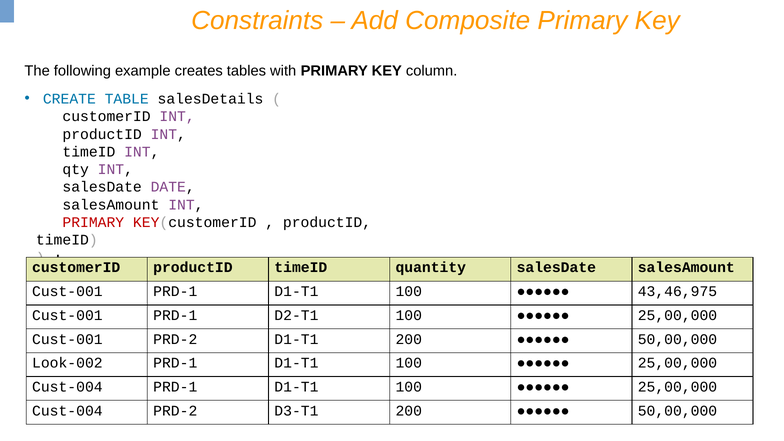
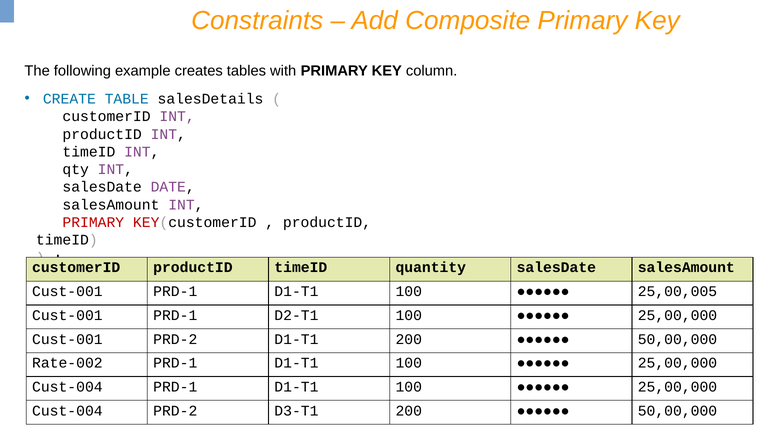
43,46,975: 43,46,975 -> 25,00,005 (677, 291)
Look-002: Look-002 -> Rate-002 (67, 363)
